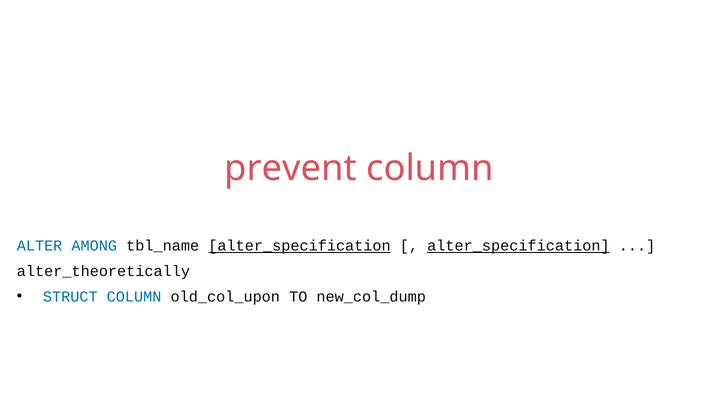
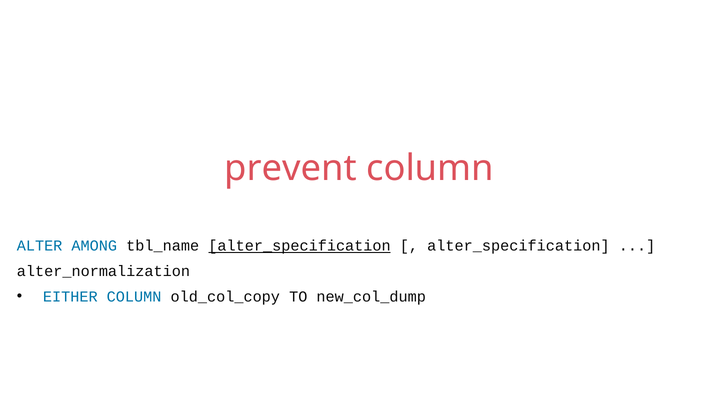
alter_specification underline: present -> none (518, 245)
alter_theoretically: alter_theoretically -> alter_normalization (103, 271)
STRUCT: STRUCT -> EITHER (70, 296)
old_col_upon: old_col_upon -> old_col_copy (225, 296)
